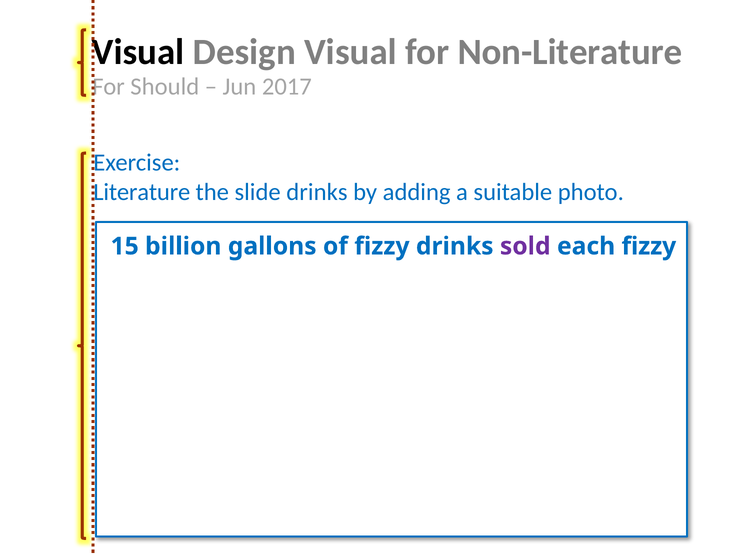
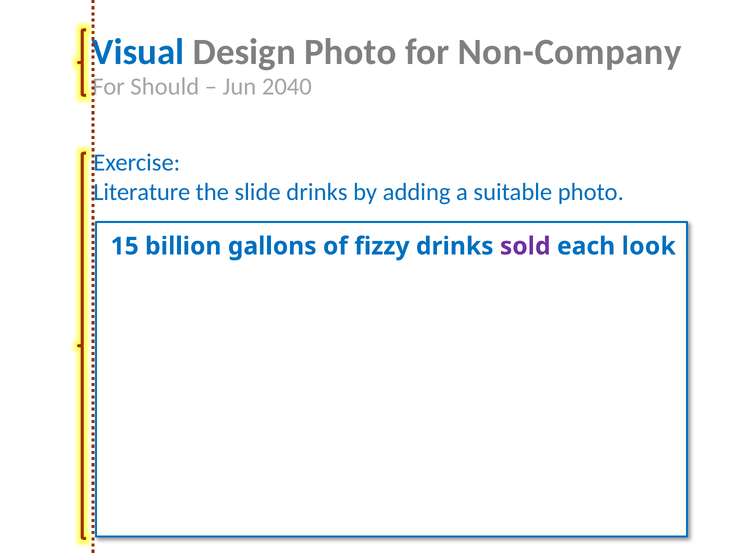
Visual colour: black -> blue (138, 52)
Design Visual: Visual -> Photo (350, 52)
Non-Literature: Non-Literature -> Non-Company (570, 52)
2017: 2017 -> 2040 (287, 86)
each fizzy: fizzy -> look (649, 246)
